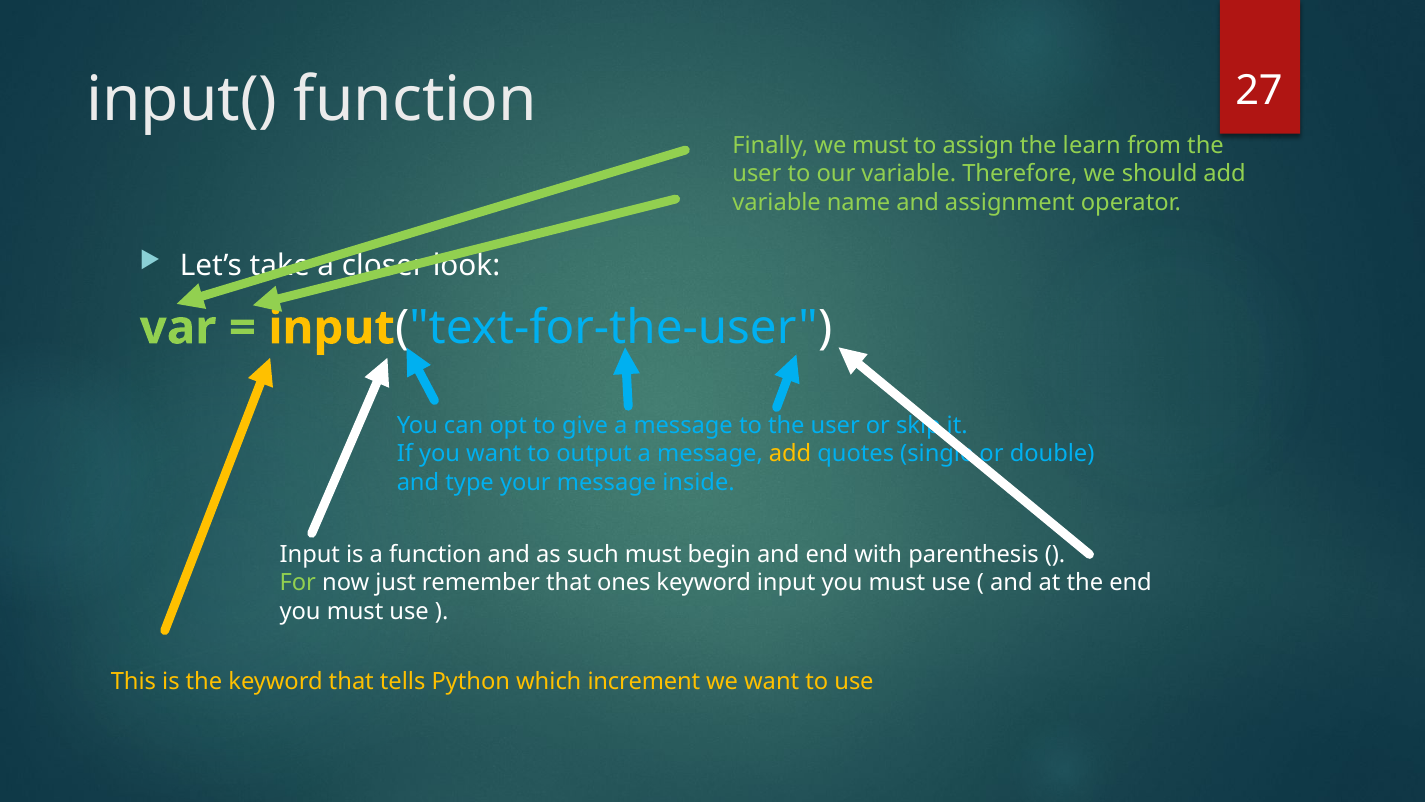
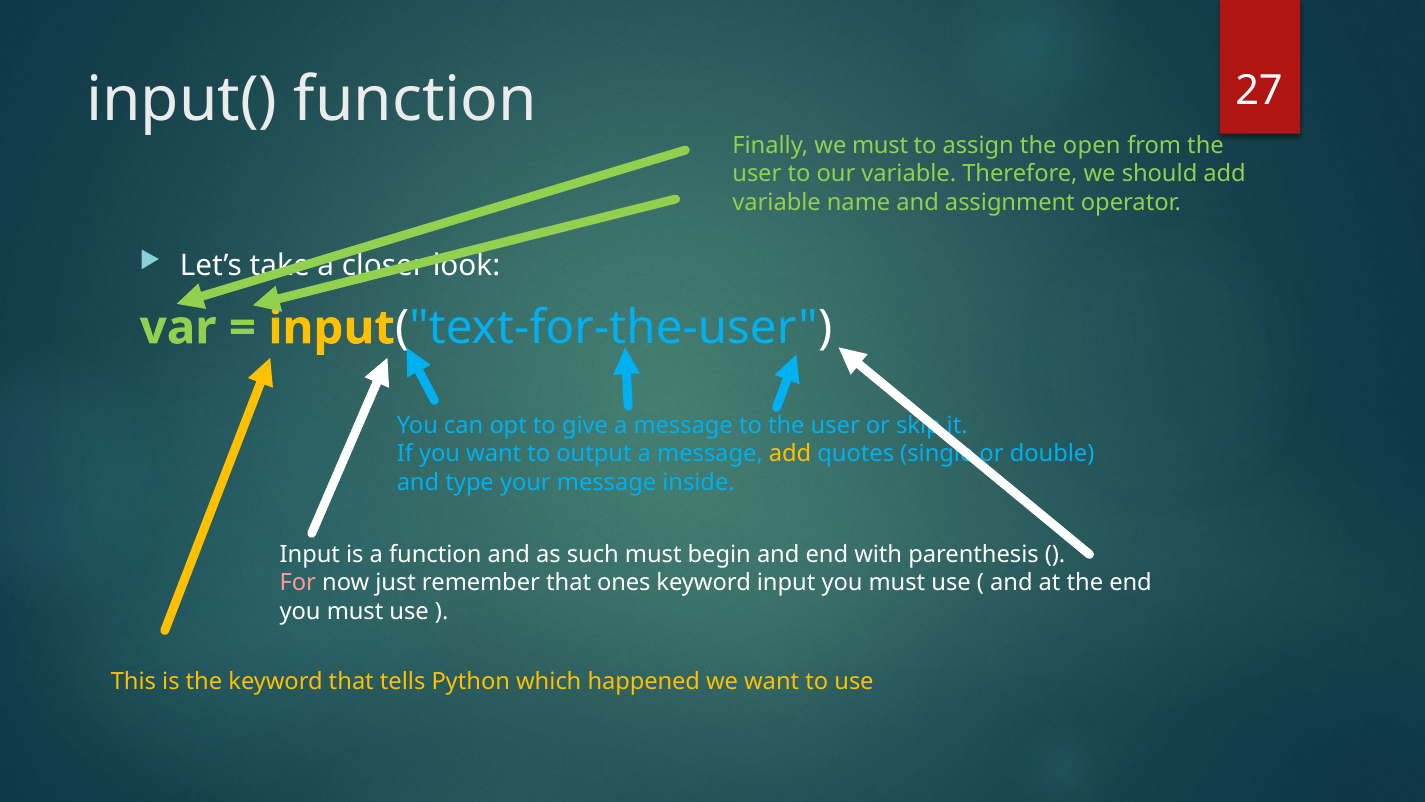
learn: learn -> open (1092, 145)
For colour: light green -> pink (298, 583)
increment: increment -> happened (644, 682)
